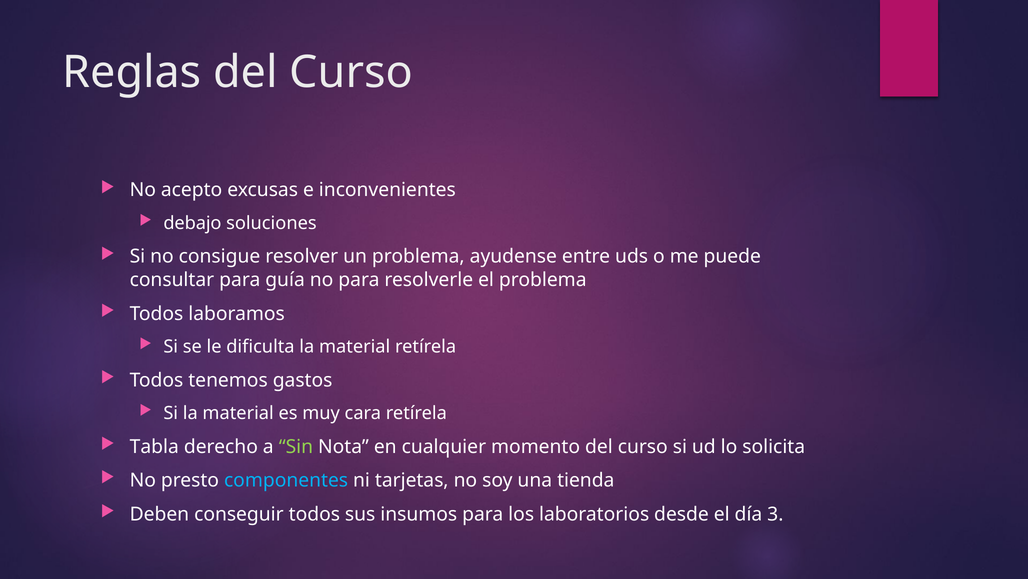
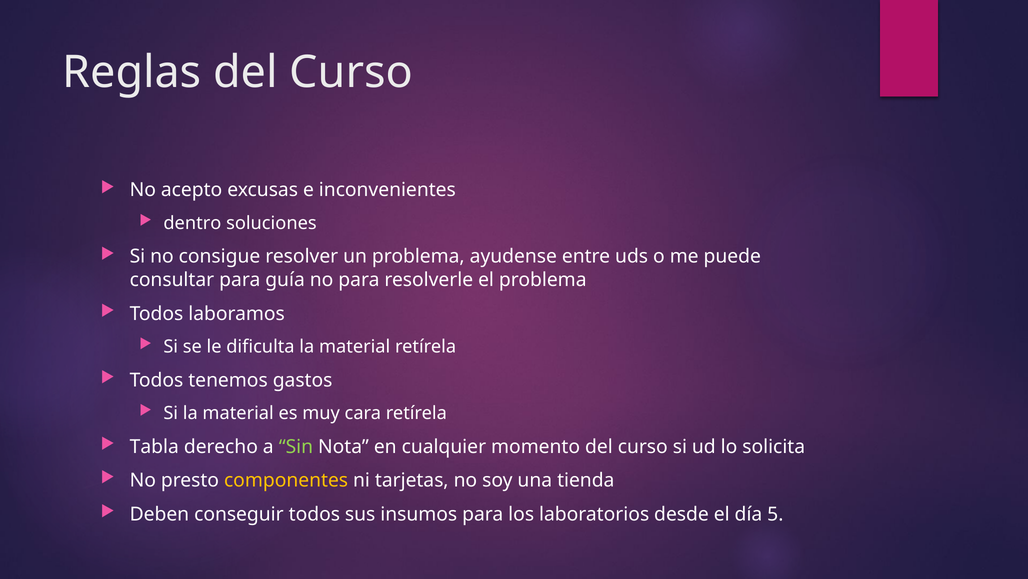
debajo: debajo -> dentro (192, 223)
componentes colour: light blue -> yellow (286, 480)
3: 3 -> 5 (775, 514)
